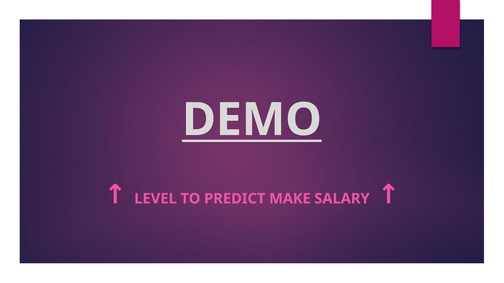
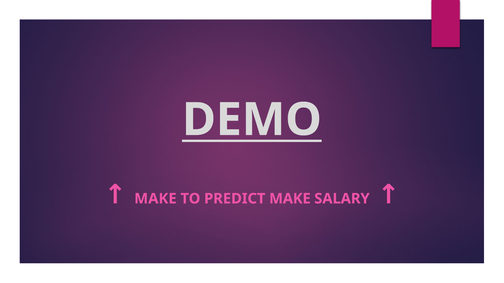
LEVEL: LEVEL -> MAKE (155, 199)
